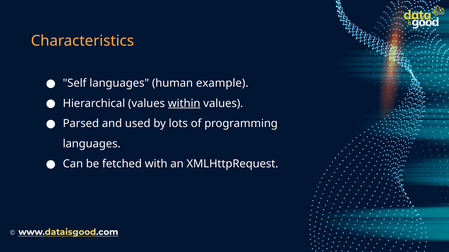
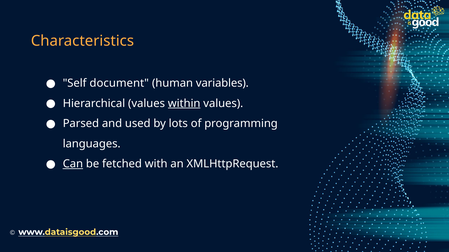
Self languages: languages -> document (119, 83)
example: example -> variables (222, 83)
Can underline: none -> present (73, 164)
